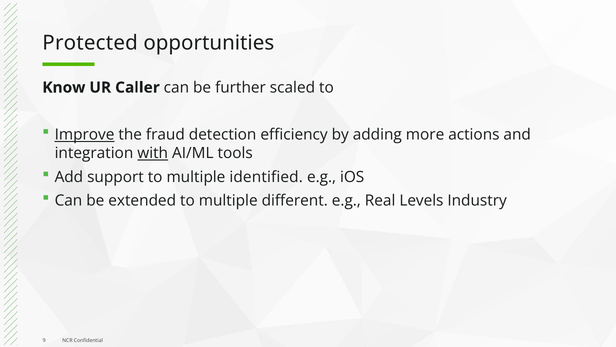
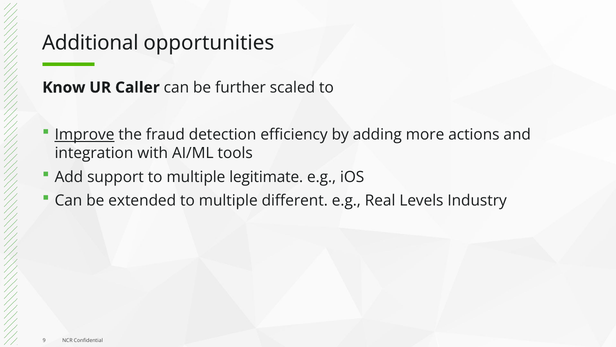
Protected: Protected -> Additional (90, 43)
with underline: present -> none (153, 153)
identified: identified -> legitimate (266, 177)
